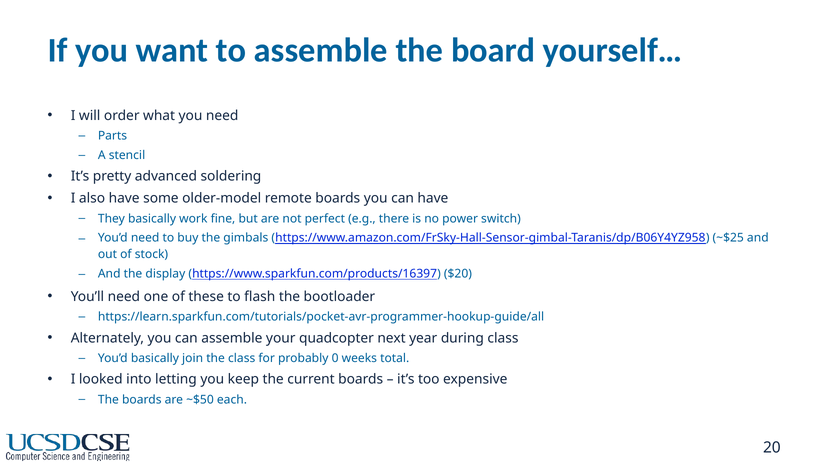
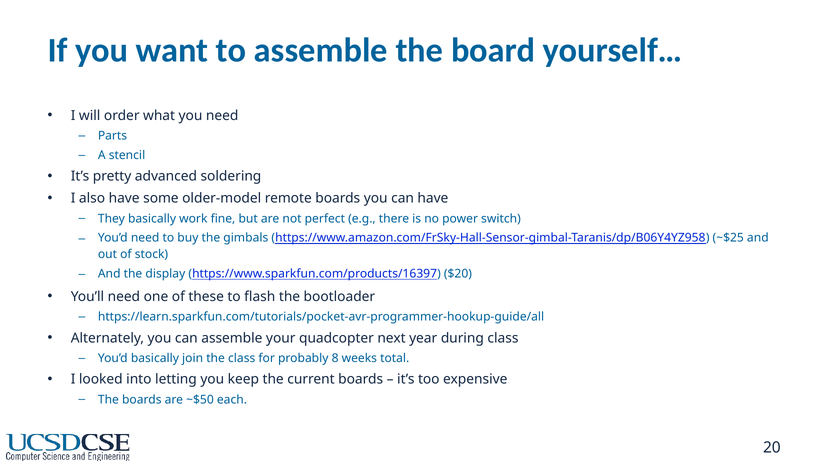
0: 0 -> 8 (335, 358)
